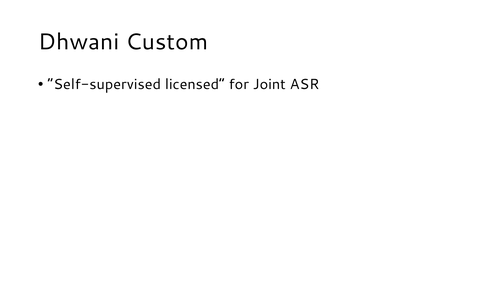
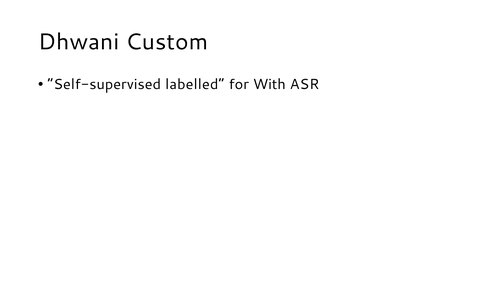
licensed: licensed -> labelled (195, 85)
Joint: Joint -> With (269, 85)
